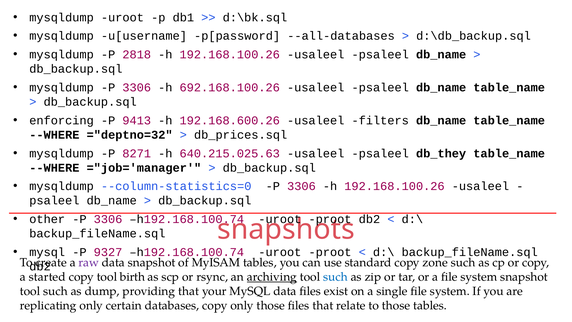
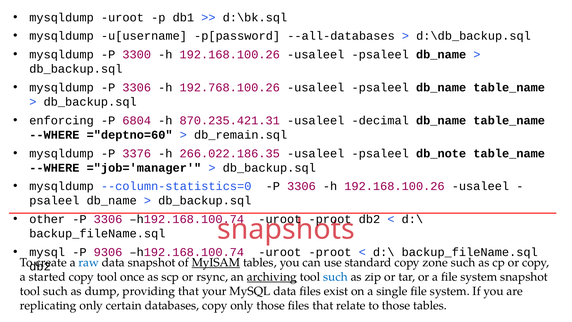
2818: 2818 -> 3300 (137, 55)
692.168.100.26: 692.168.100.26 -> 192.768.100.26 (230, 88)
9413: 9413 -> 6804 (137, 120)
192.168.600.26: 192.168.600.26 -> 870.235.421.31 (230, 120)
filters: filters -> decimal (380, 120)
="deptno=32: ="deptno=32 -> ="deptno=60 (130, 135)
db_prices.sql: db_prices.sql -> db_remain.sql (241, 135)
8271: 8271 -> 3376 (137, 153)
640.215.025.63: 640.215.025.63 -> 266.022.186.35 (230, 153)
db_they: db_they -> db_note (441, 153)
9327: 9327 -> 9306 (108, 252)
raw colour: purple -> blue (89, 262)
MyISAM underline: none -> present (216, 262)
birth: birth -> once (132, 277)
